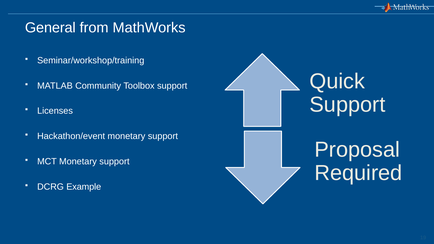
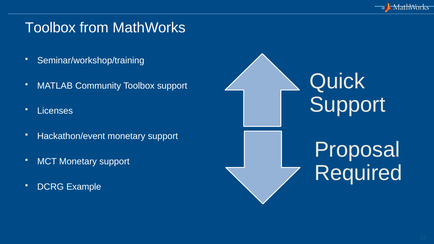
General: General -> Toolbox (50, 28)
